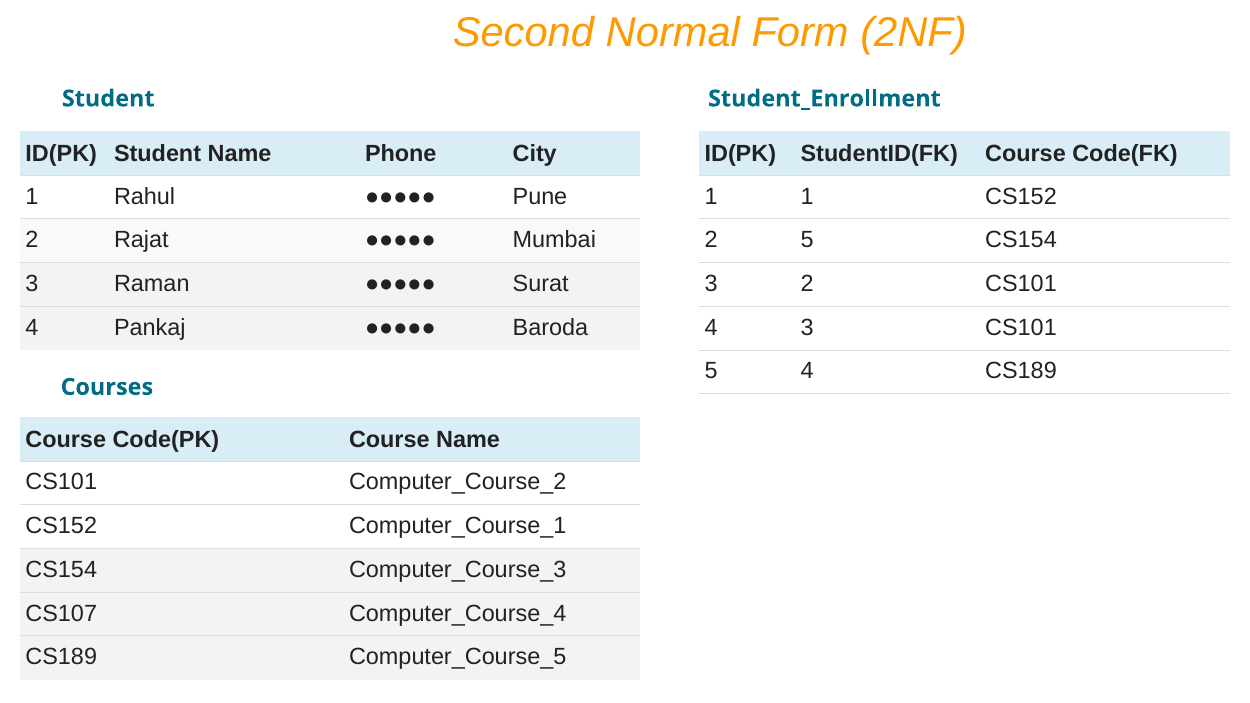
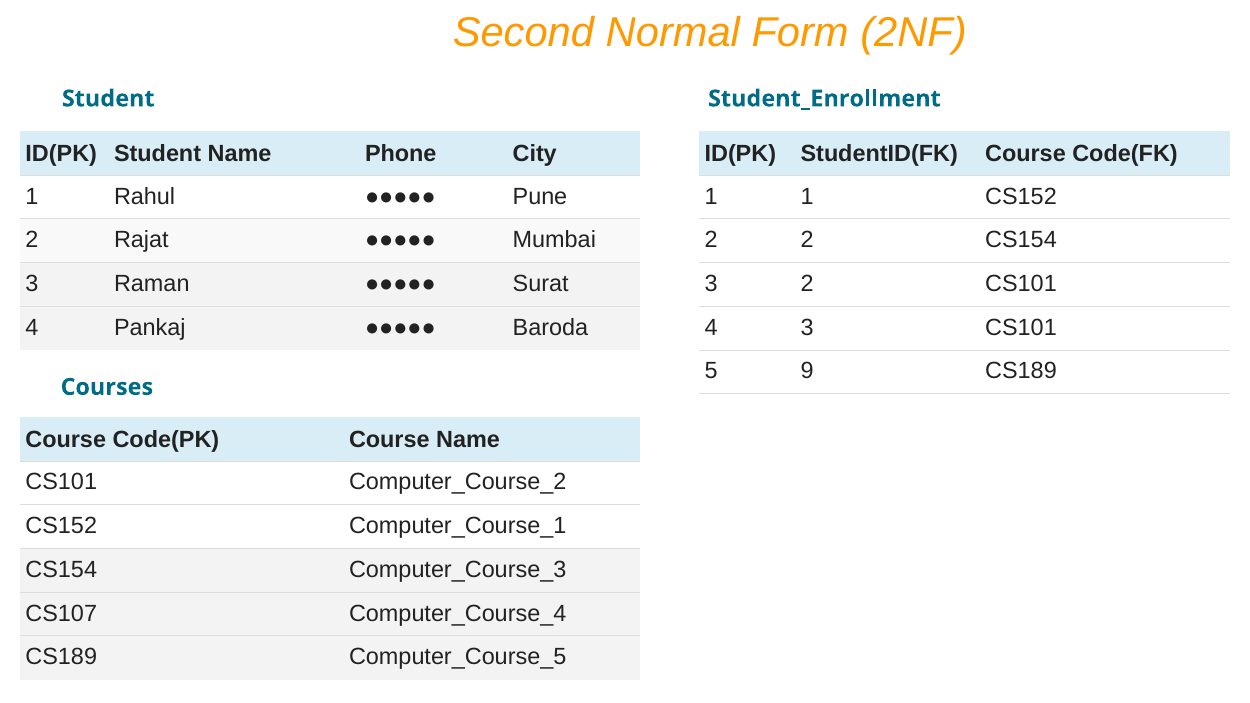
2 5: 5 -> 2 (807, 240)
5 4: 4 -> 9 (807, 371)
